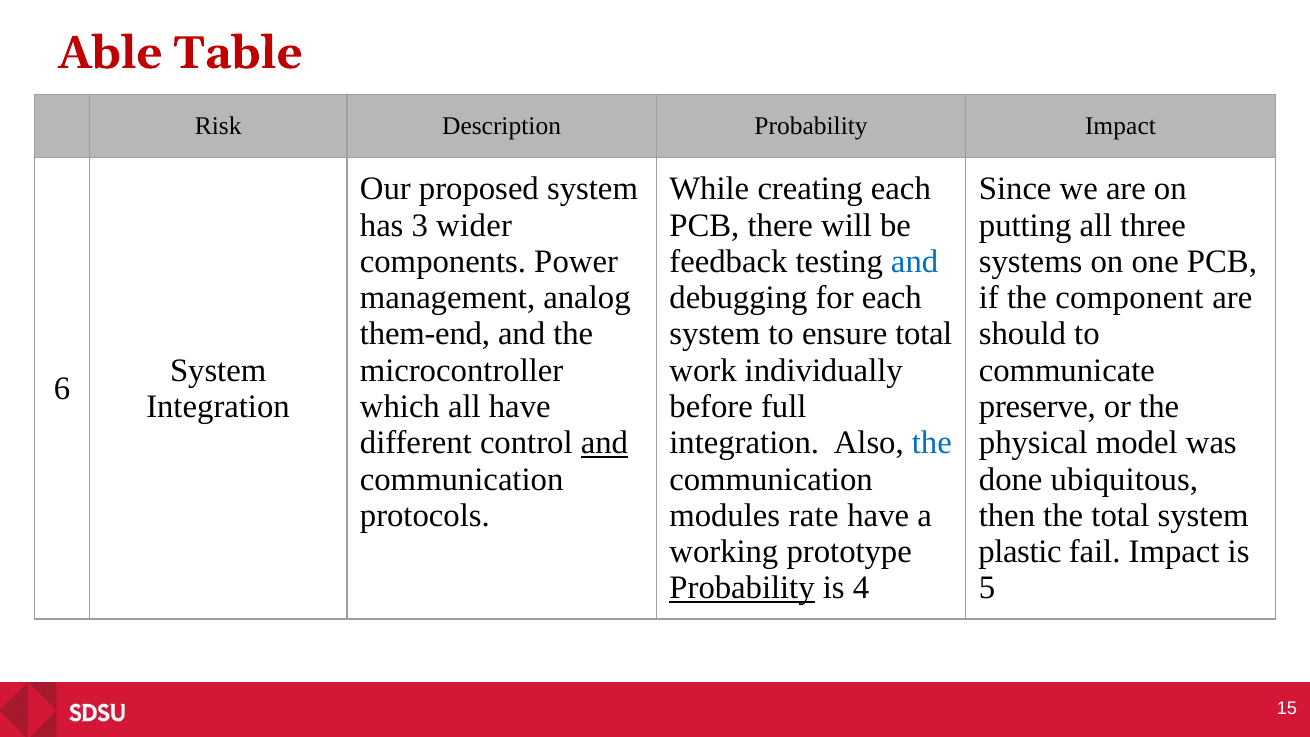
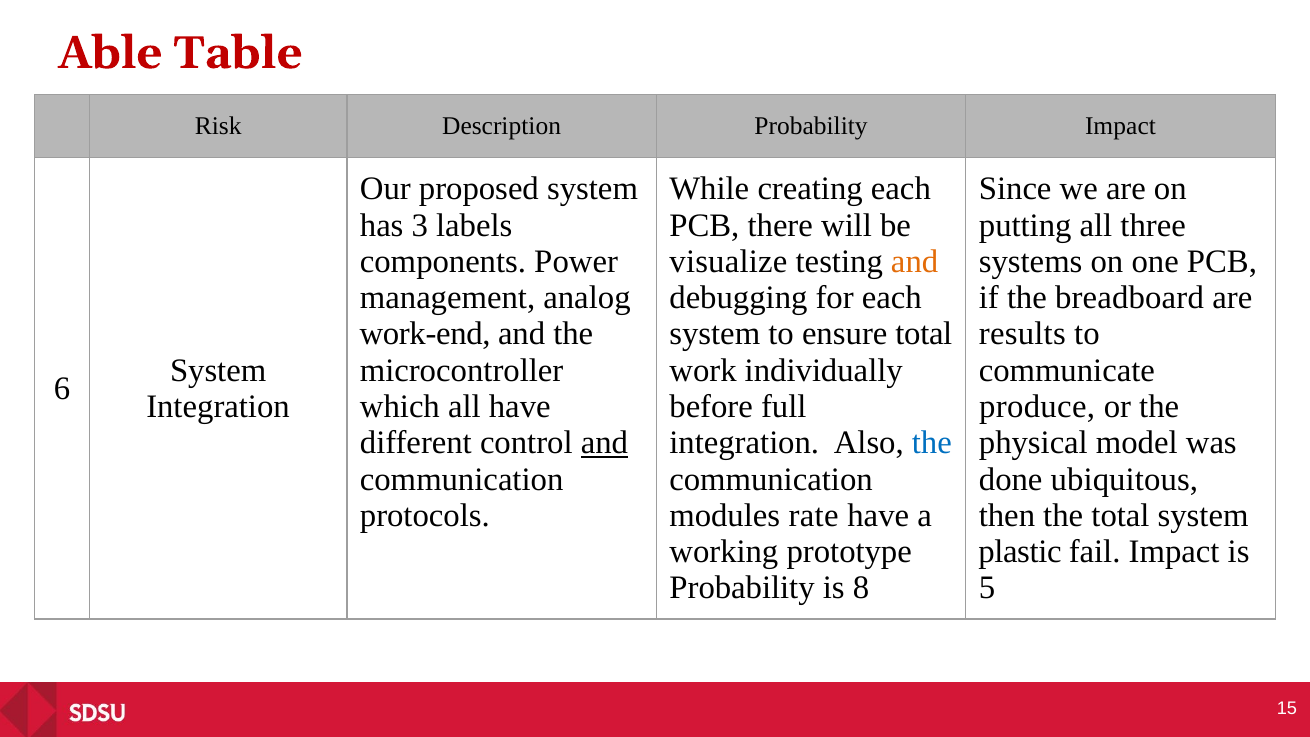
wider: wider -> labels (474, 225)
feedback: feedback -> visualize (728, 262)
and colour: blue -> orange (915, 262)
component: component -> breadboard (1129, 298)
them-end: them-end -> work-end (425, 334)
should: should -> results (1022, 334)
preserve: preserve -> produce (1037, 407)
Probability underline: present -> none (742, 588)
4: 4 -> 8 (861, 588)
